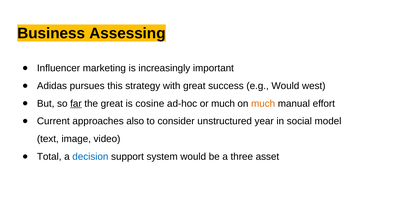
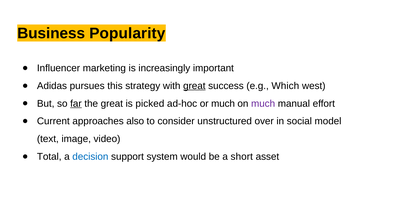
Assessing: Assessing -> Popularity (127, 33)
great underline: none -> present (194, 86)
e.g Would: Would -> Which (285, 86)
cosine: cosine -> picked (150, 104)
much colour: orange -> purple (263, 104)
year: year -> over (264, 121)
three: three -> short (242, 157)
